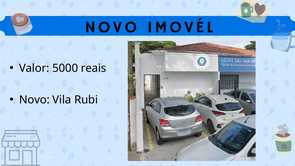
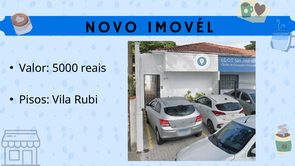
Novo: Novo -> Pisos (34, 100)
